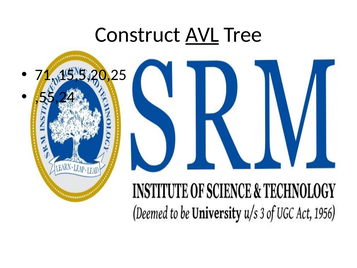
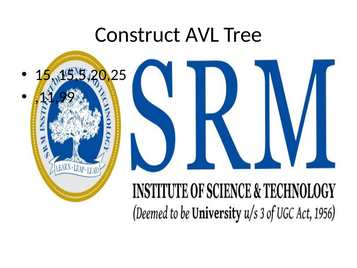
AVL underline: present -> none (202, 35)
71: 71 -> 15 (45, 75)
,55,24: ,55,24 -> ,11,99 (55, 97)
